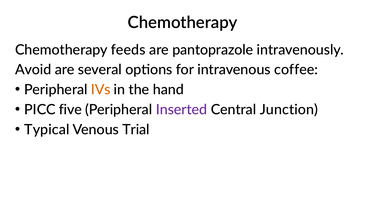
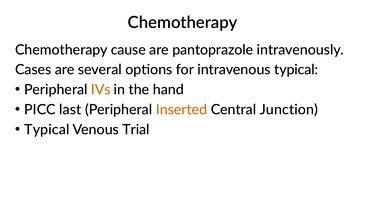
feeds: feeds -> cause (128, 50)
Avoid: Avoid -> Cases (33, 70)
intravenous coffee: coffee -> typical (296, 70)
five: five -> last (70, 110)
Inserted colour: purple -> orange (182, 110)
